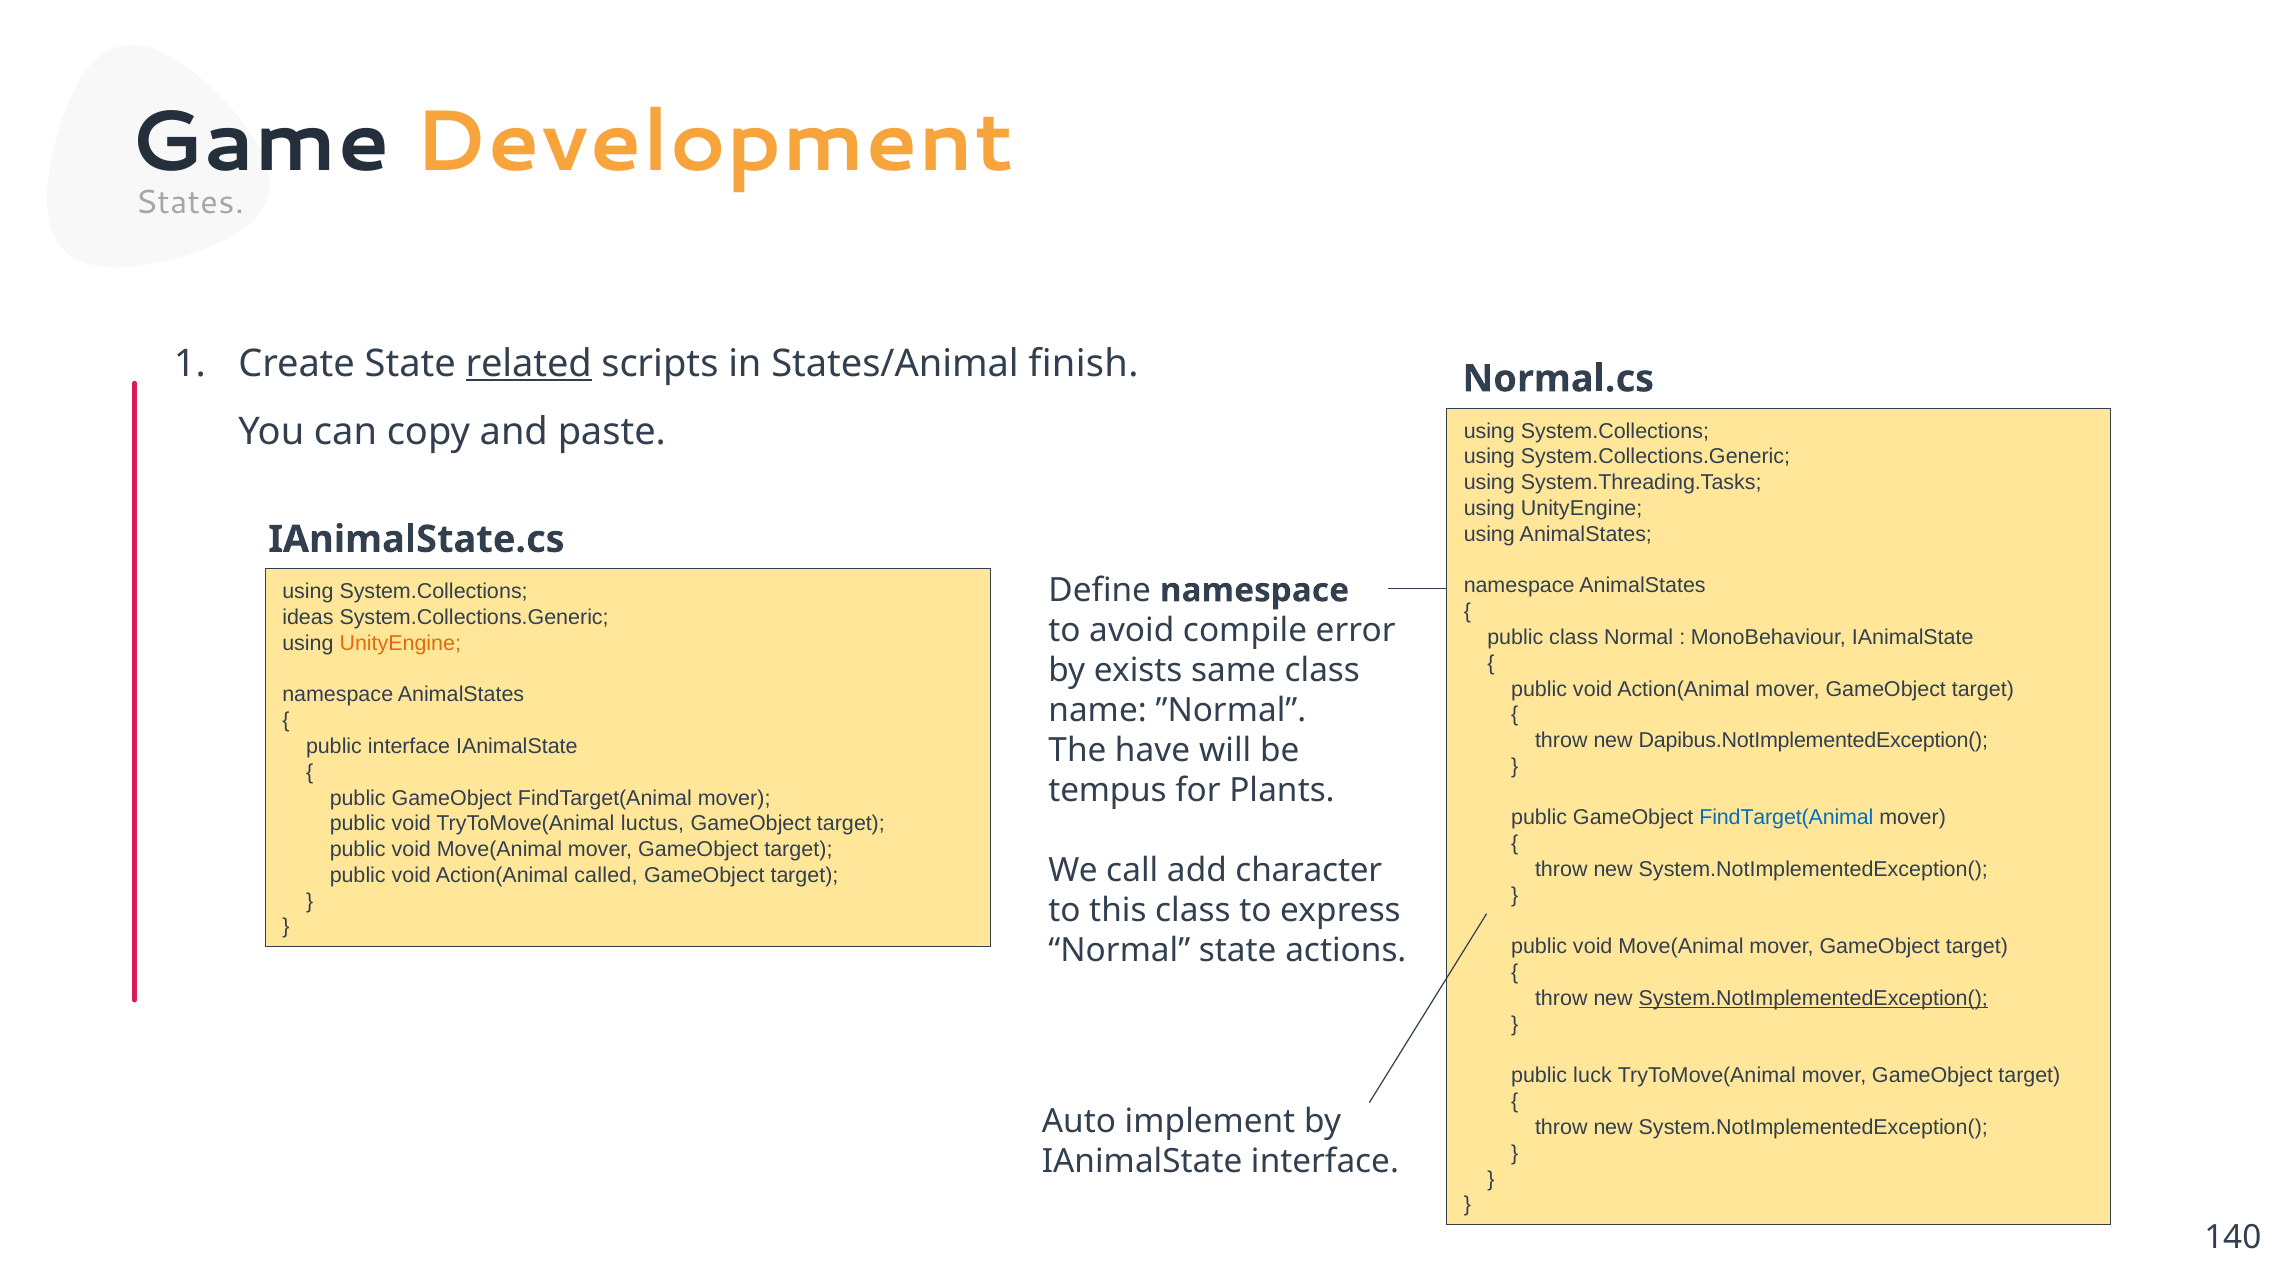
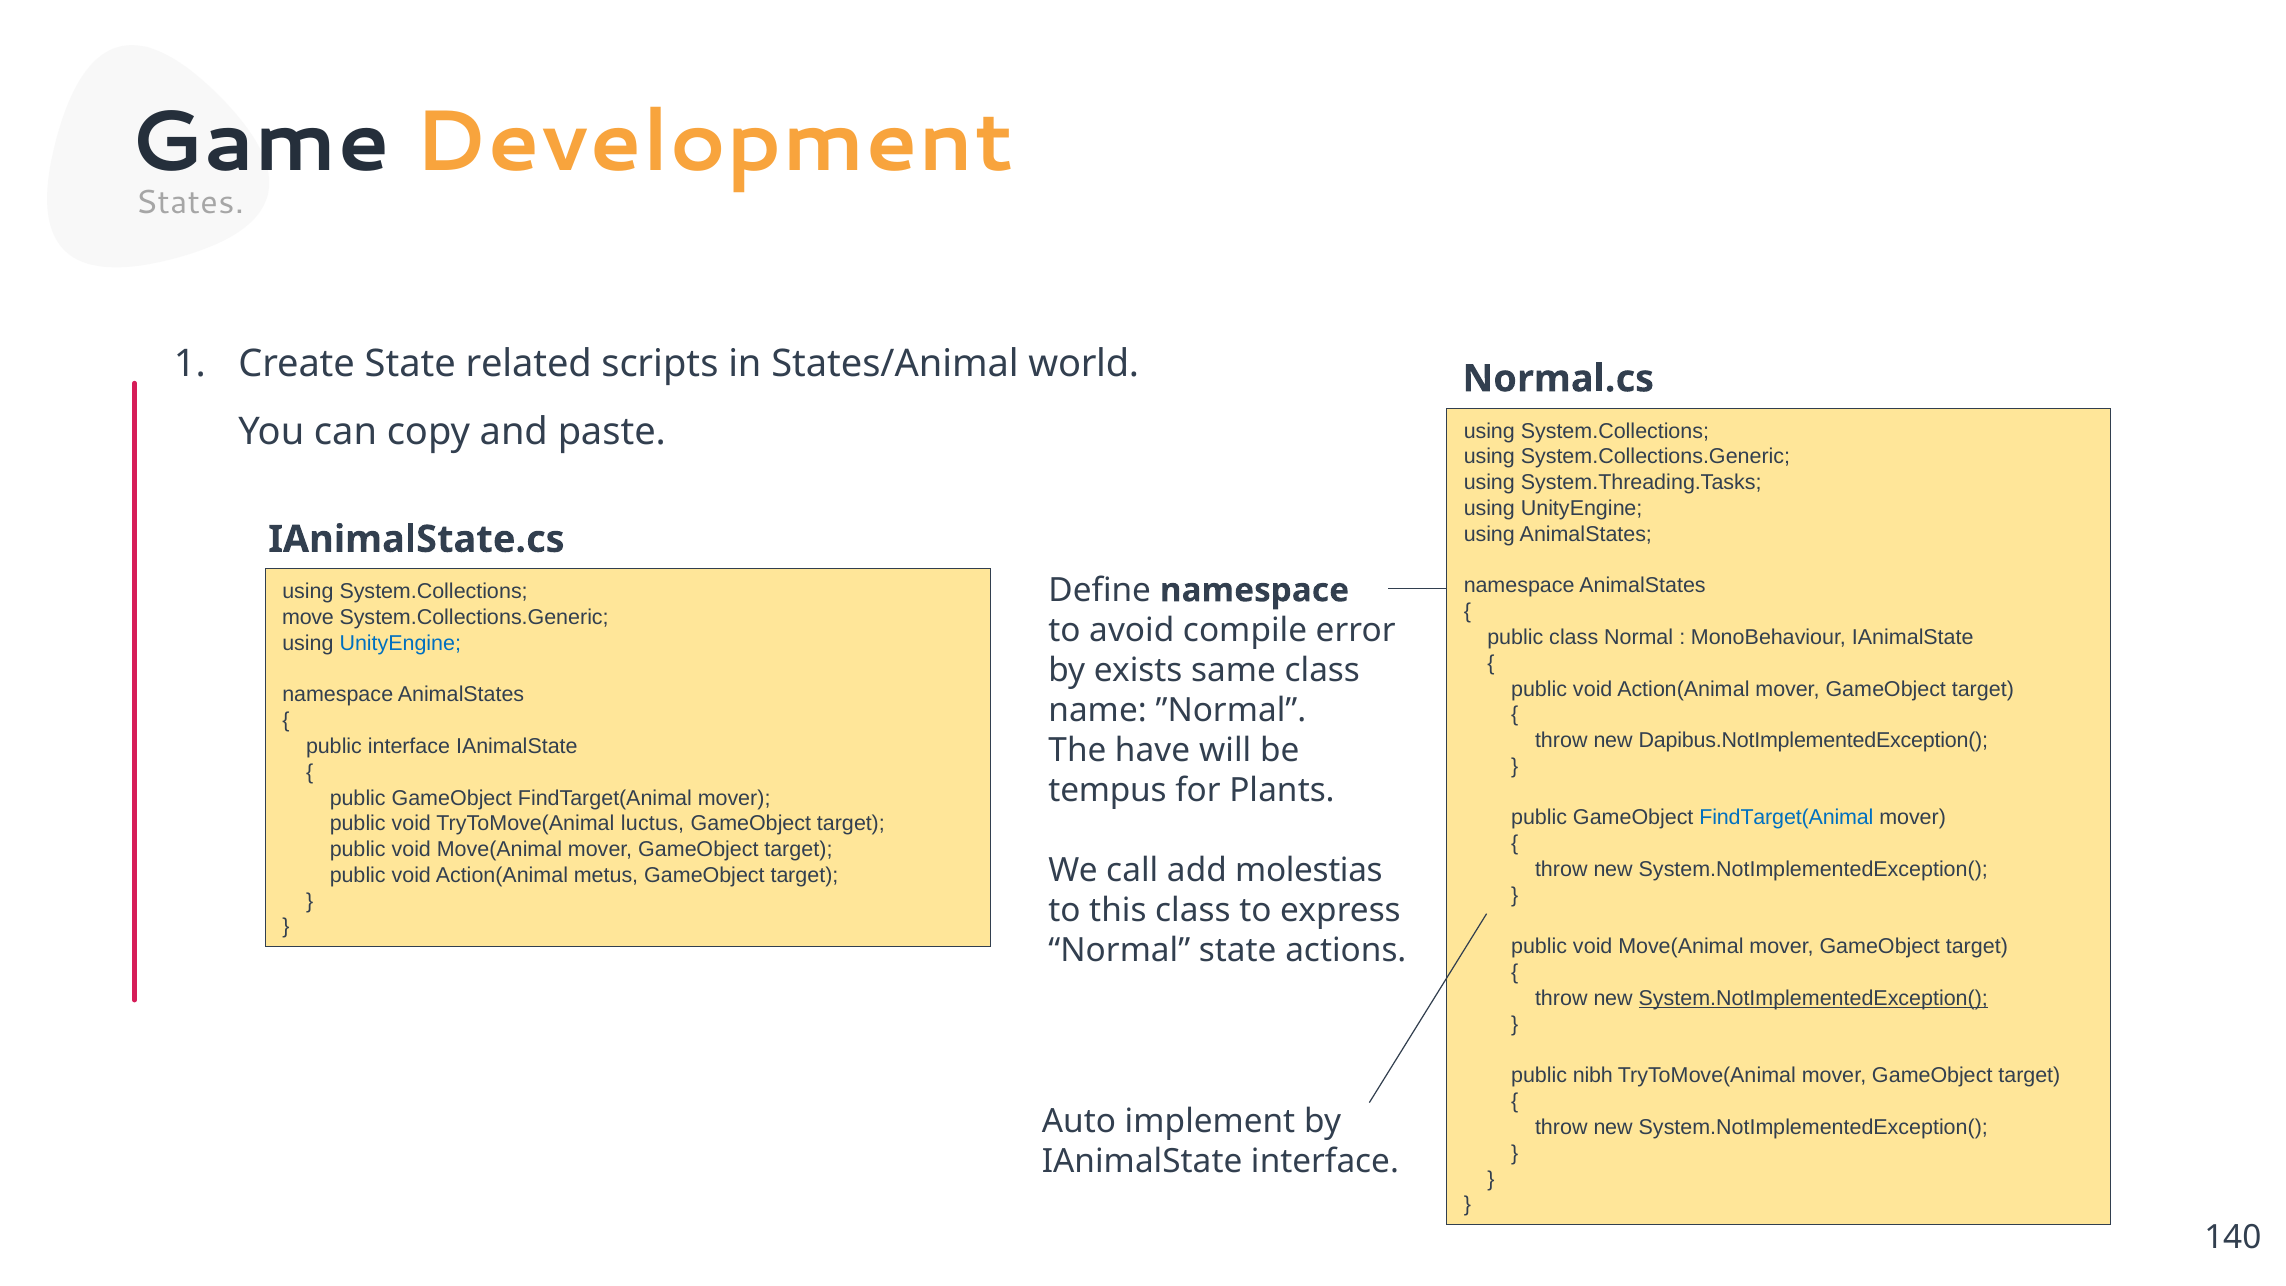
related underline: present -> none (529, 364)
finish: finish -> world (1084, 364)
ideas: ideas -> move (308, 617)
UnityEngine colour: orange -> blue (400, 643)
character: character -> molestias (1309, 870)
called: called -> metus (606, 875)
luck: luck -> nibh (1593, 1076)
